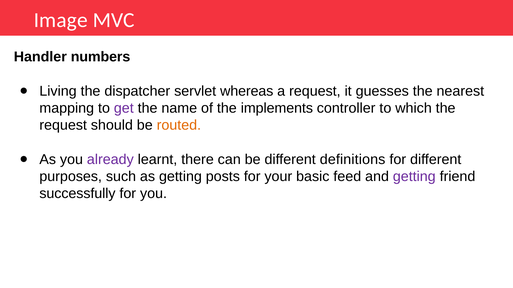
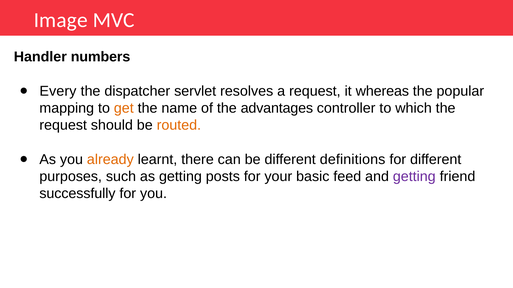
Living: Living -> Every (58, 91)
whereas: whereas -> resolves (247, 91)
guesses: guesses -> whereas (382, 91)
nearest: nearest -> popular (460, 91)
get colour: purple -> orange (124, 108)
implements: implements -> advantages (277, 108)
already colour: purple -> orange (110, 160)
